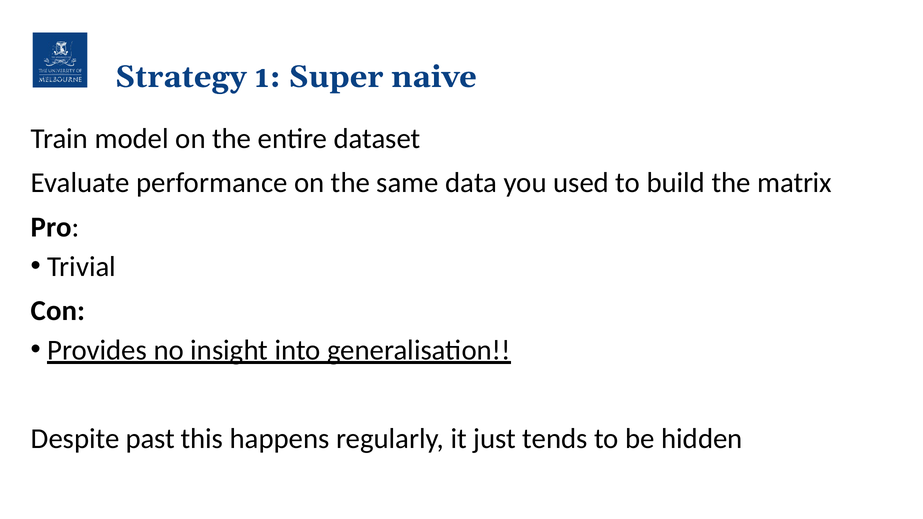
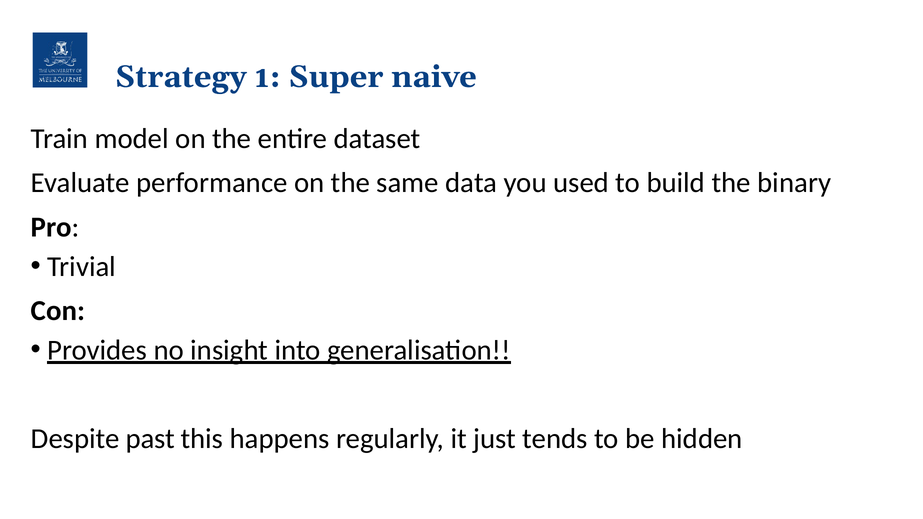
matrix: matrix -> binary (794, 183)
